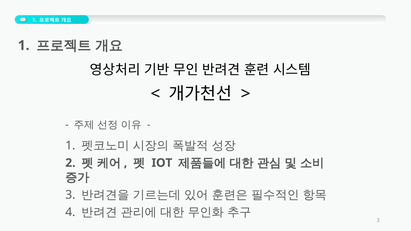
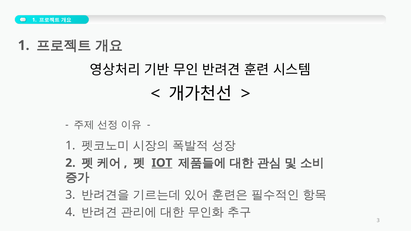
IOT underline: none -> present (162, 163)
